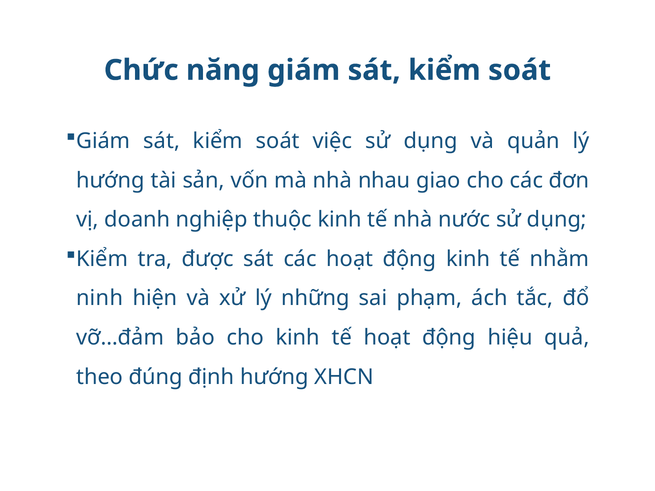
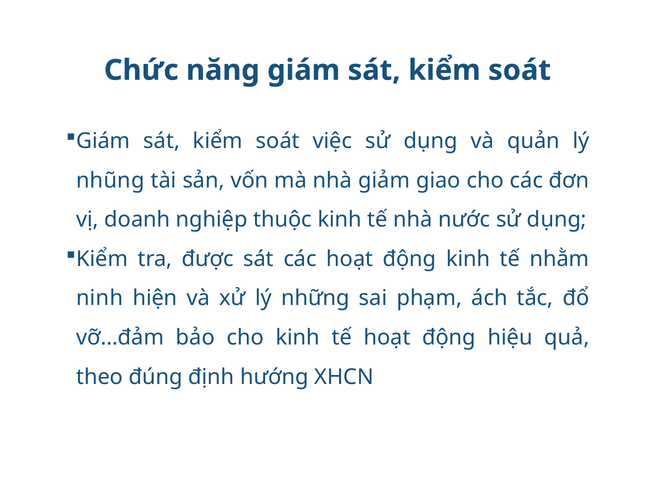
hướng: hướng -> nhũng (110, 181)
nhau: nhau -> giảm (384, 181)
